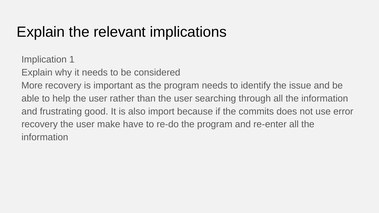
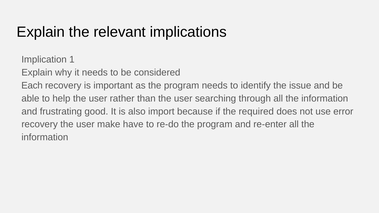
More: More -> Each (32, 86)
commits: commits -> required (256, 112)
